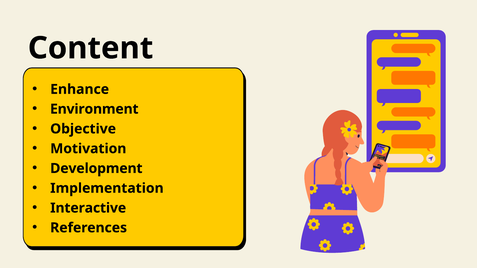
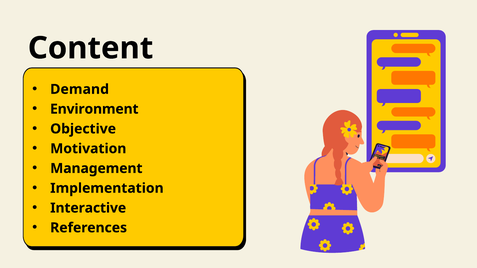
Enhance: Enhance -> Demand (80, 89)
Development: Development -> Management (96, 169)
